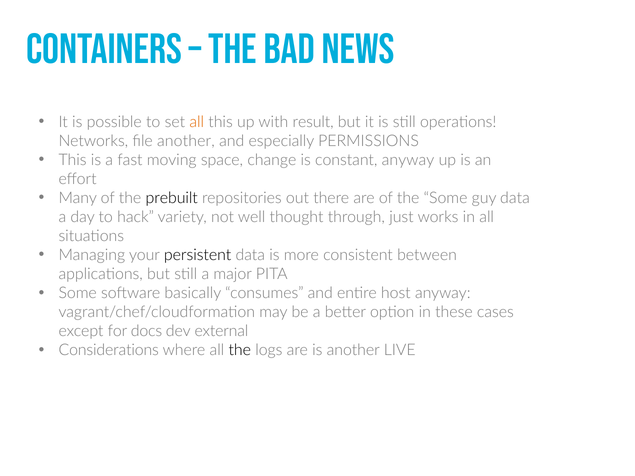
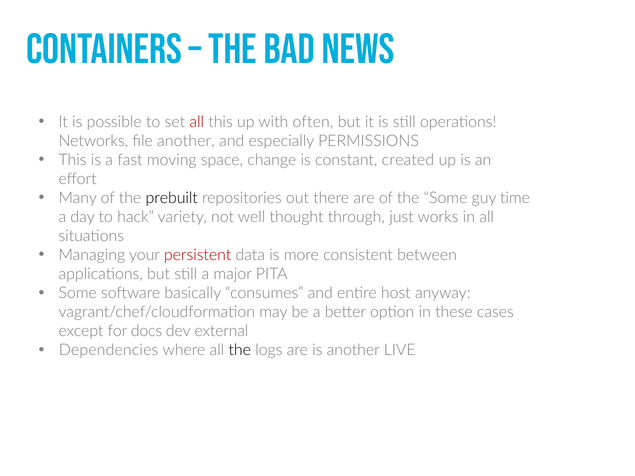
all colour: orange -> red (197, 122)
result: result -> often (313, 122)
constant anyway: anyway -> created (408, 160)
guy data: data -> time (515, 198)
persistent colour: black -> red (198, 255)
Considerations: Considerations -> Dependencies (109, 350)
